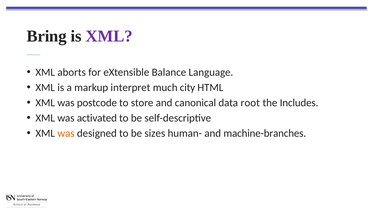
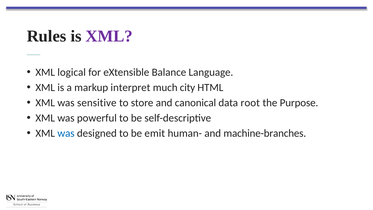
Bring: Bring -> Rules (47, 36)
aborts: aborts -> logical (72, 72)
postcode: postcode -> sensitive (97, 103)
Includes: Includes -> Purpose (299, 103)
activated: activated -> powerful (97, 118)
was colour: orange -> blue (66, 133)
sizes: sizes -> emit (155, 133)
